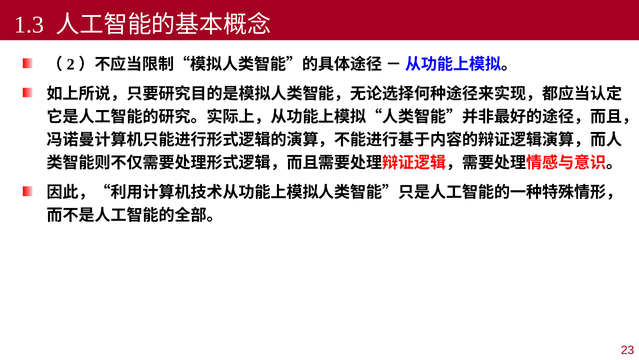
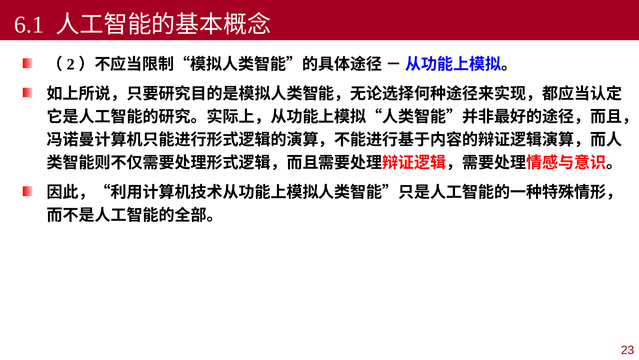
1.3: 1.3 -> 6.1 (29, 25)
